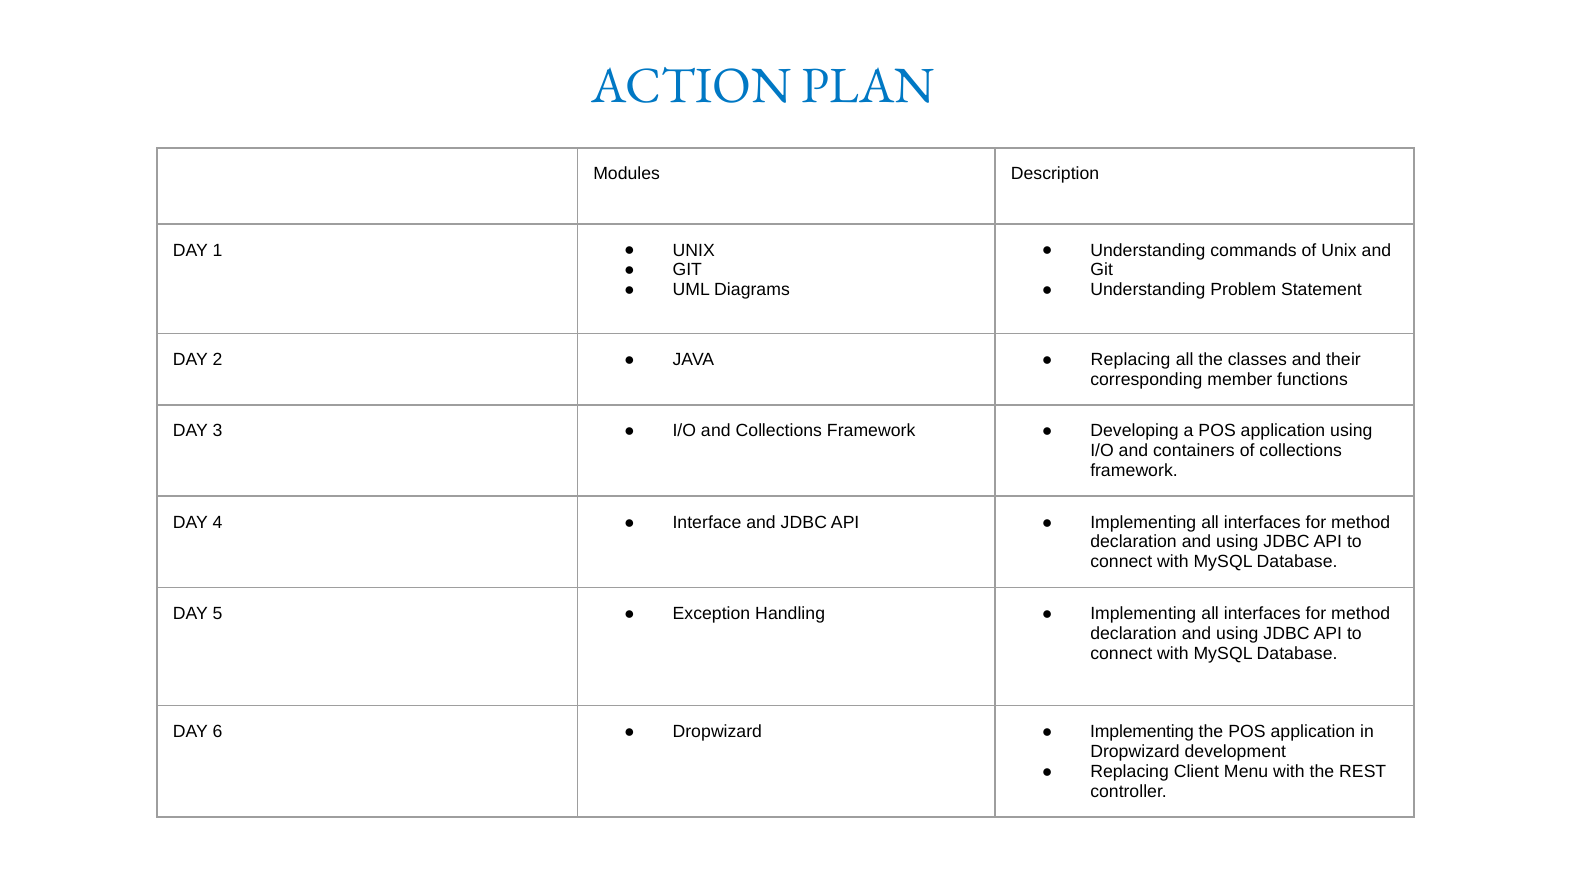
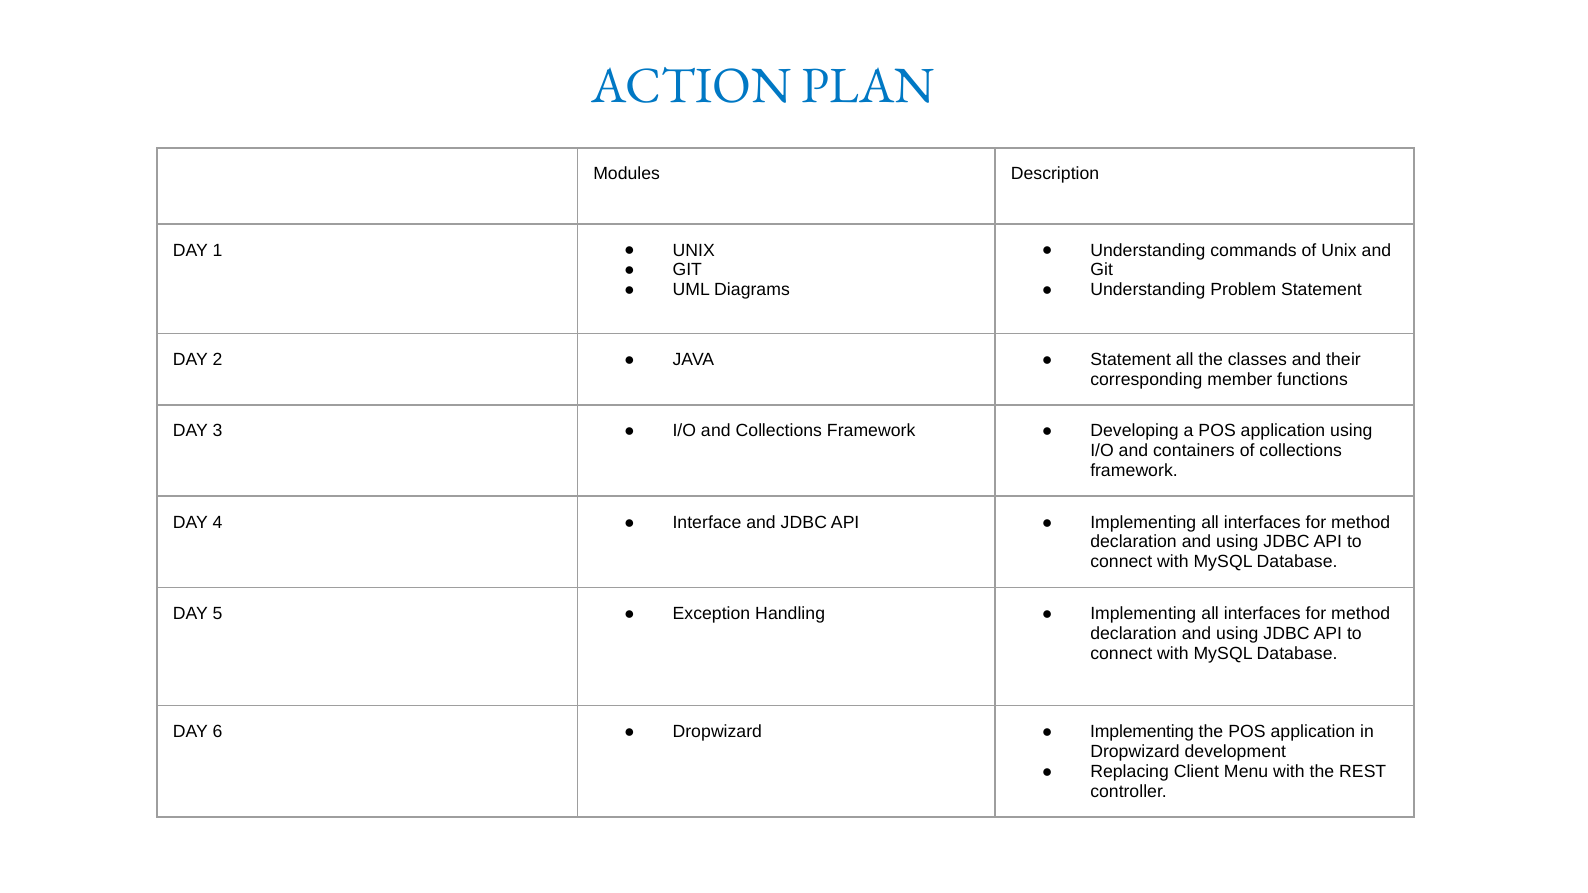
Replacing: Replacing -> Statement (1131, 360)
